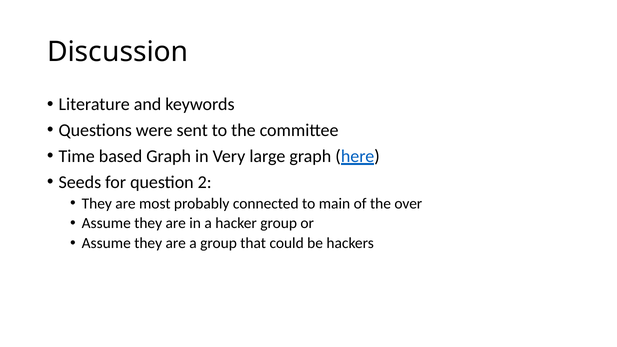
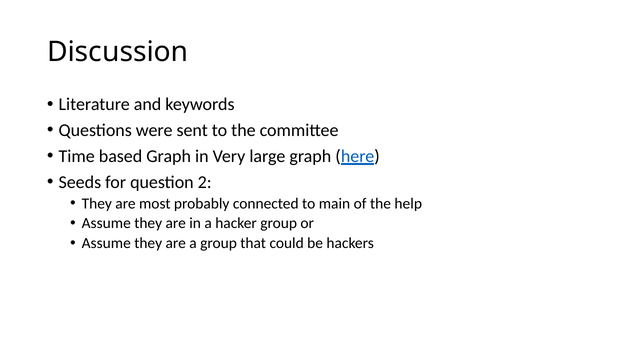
over: over -> help (408, 204)
